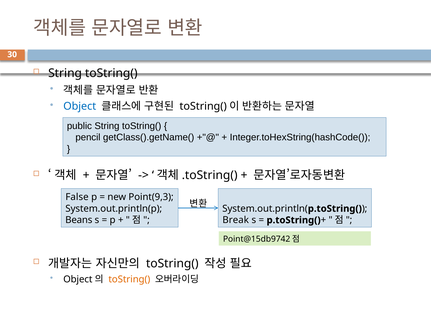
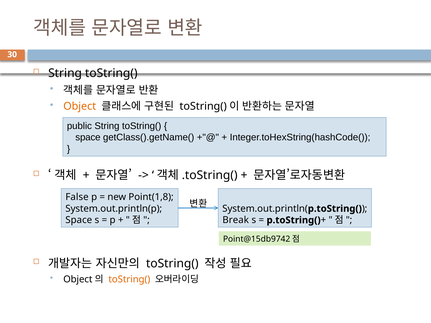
Object colour: blue -> orange (80, 106)
pencil: pencil -> space (88, 138)
Point(9,3: Point(9,3 -> Point(1,8 (151, 197)
Beans: Beans -> Space (79, 220)
